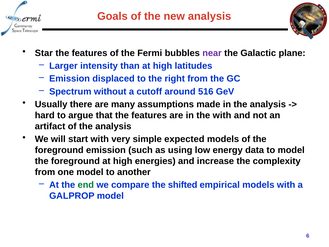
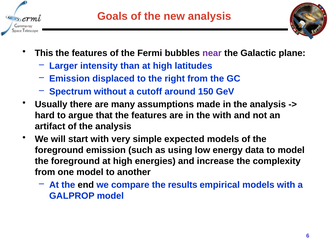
Star: Star -> This (44, 53)
516: 516 -> 150 (206, 91)
end colour: green -> black (86, 185)
shifted: shifted -> results (183, 185)
